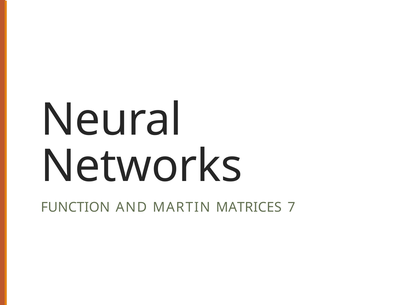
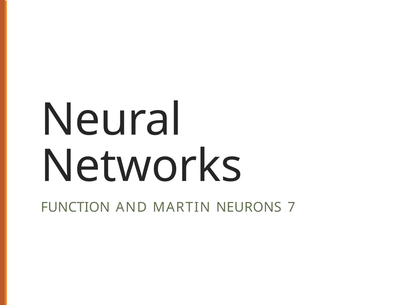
MATRICES: MATRICES -> NEURONS (249, 208)
